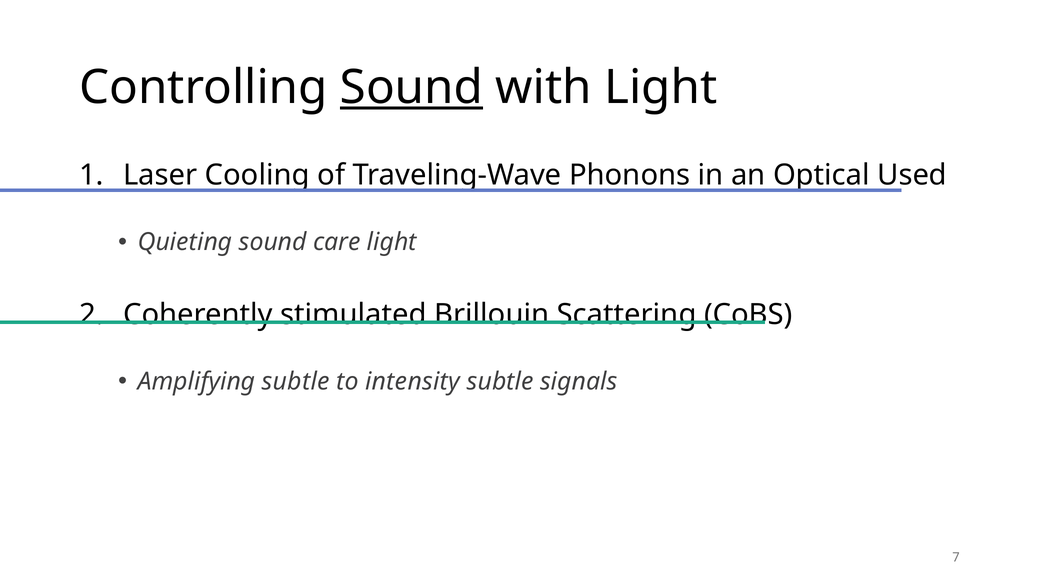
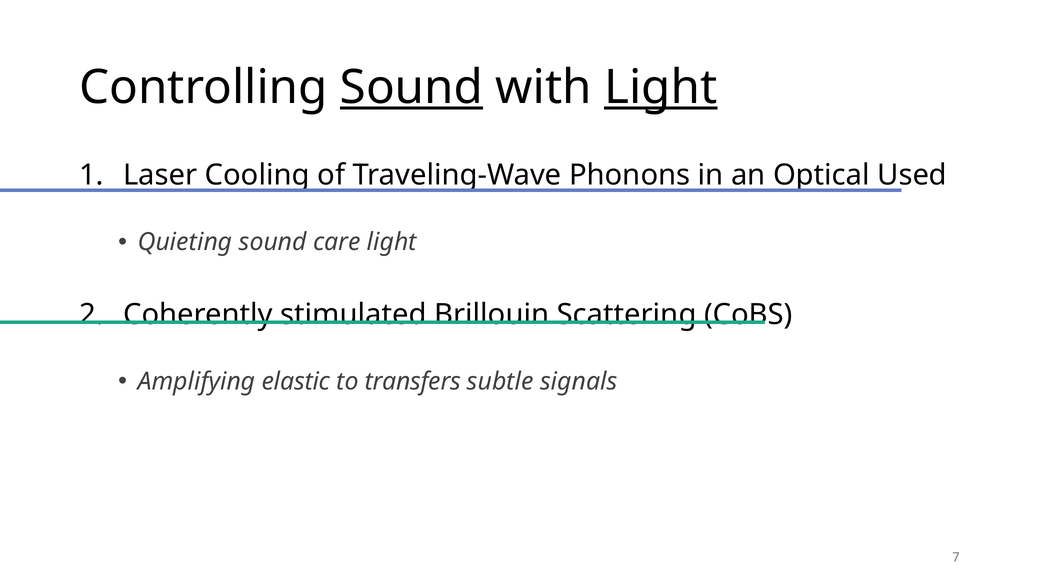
Light underline: none -> present (661, 87)
Amplifying subtle: subtle -> elastic (296, 381)
intensity: intensity -> transfers (413, 381)
